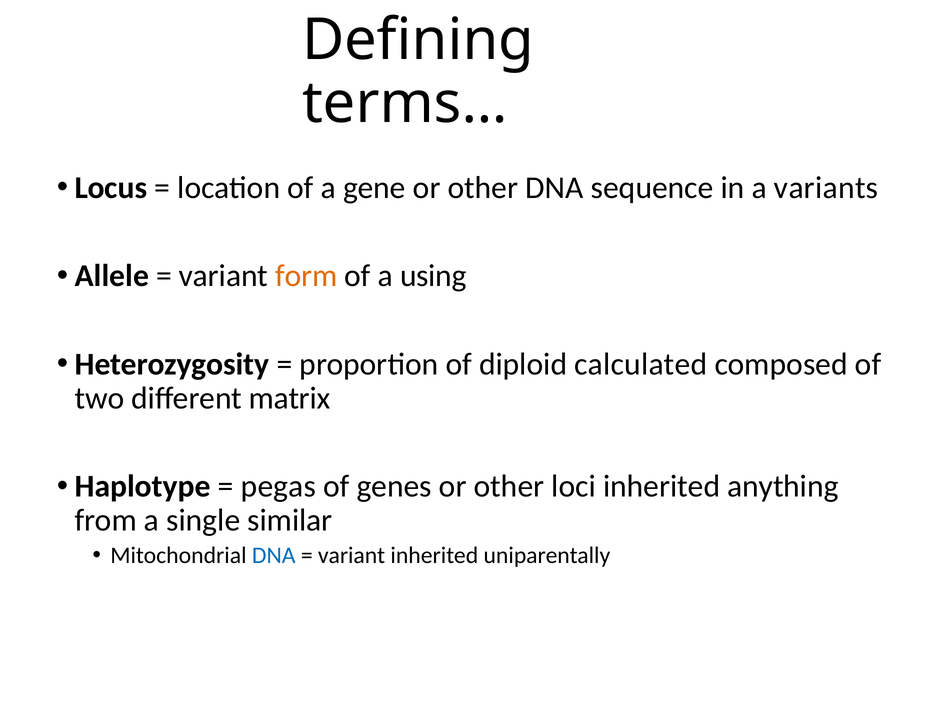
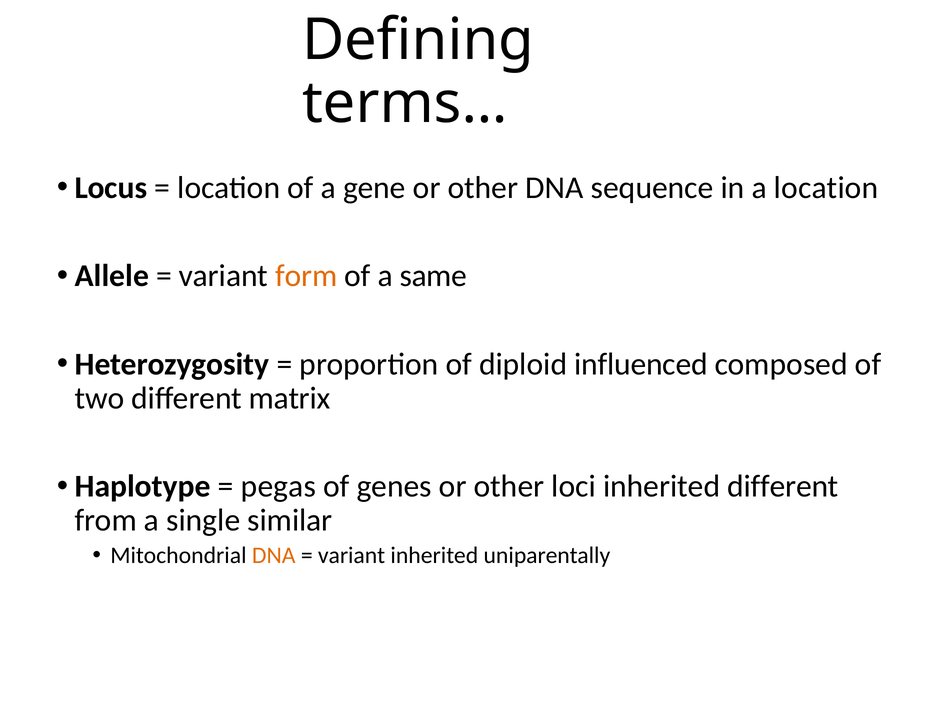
a variants: variants -> location (826, 188)
using: using -> same (433, 276)
calculated: calculated -> influenced (641, 364)
inherited anything: anything -> different (783, 486)
DNA colour: blue -> orange (274, 555)
